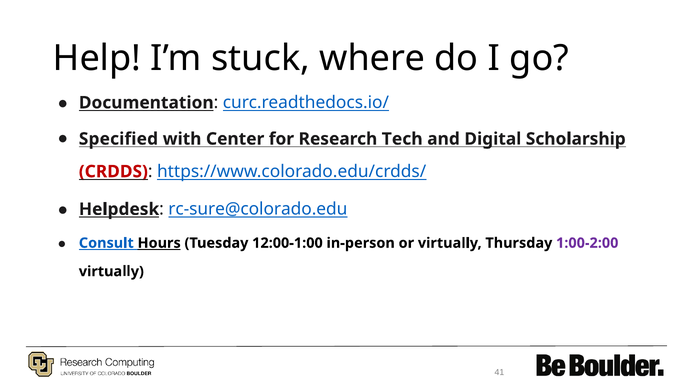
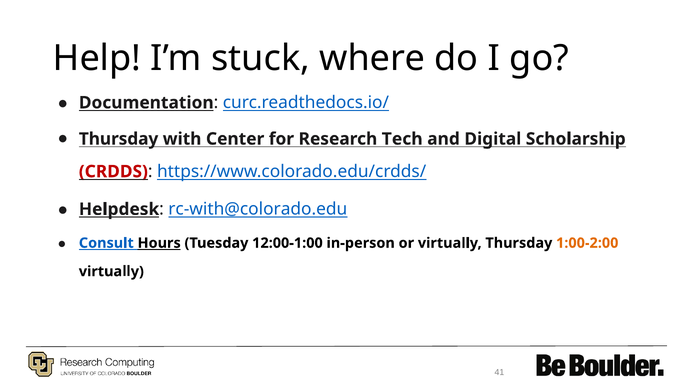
Specified: Specified -> Thursday (119, 139)
rc-sure@colorado.edu: rc-sure@colorado.edu -> rc-with@colorado.edu (258, 209)
1:00-2:00 colour: purple -> orange (587, 243)
